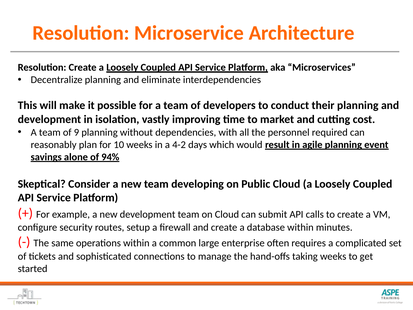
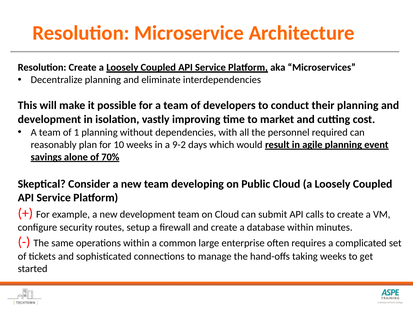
9: 9 -> 1 (77, 132)
4-2: 4-2 -> 9-2 (179, 145)
94%: 94% -> 70% (110, 157)
